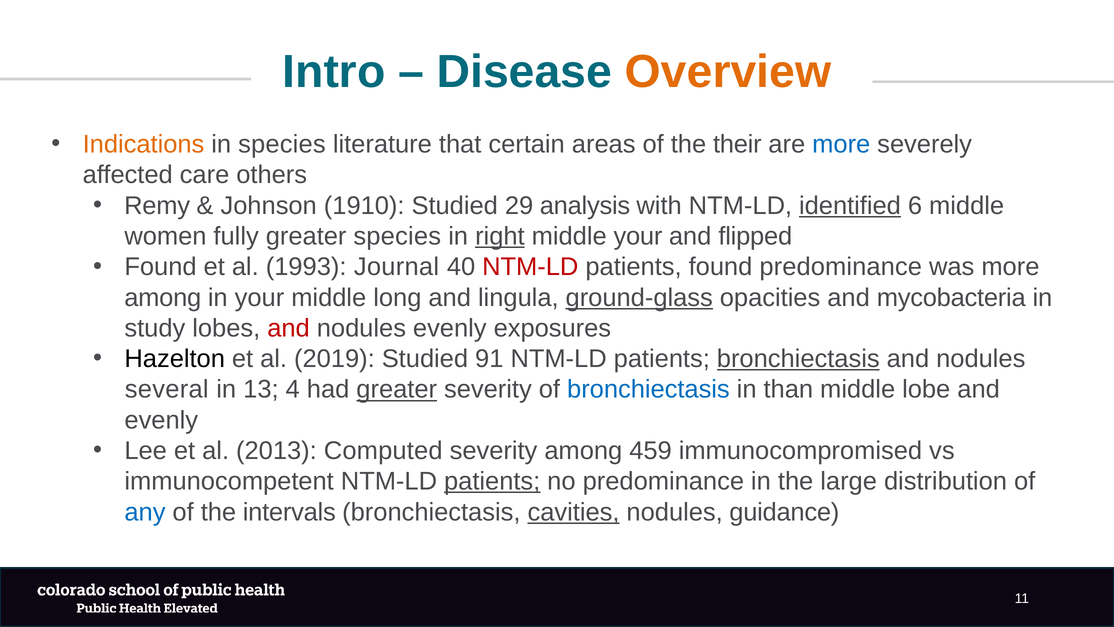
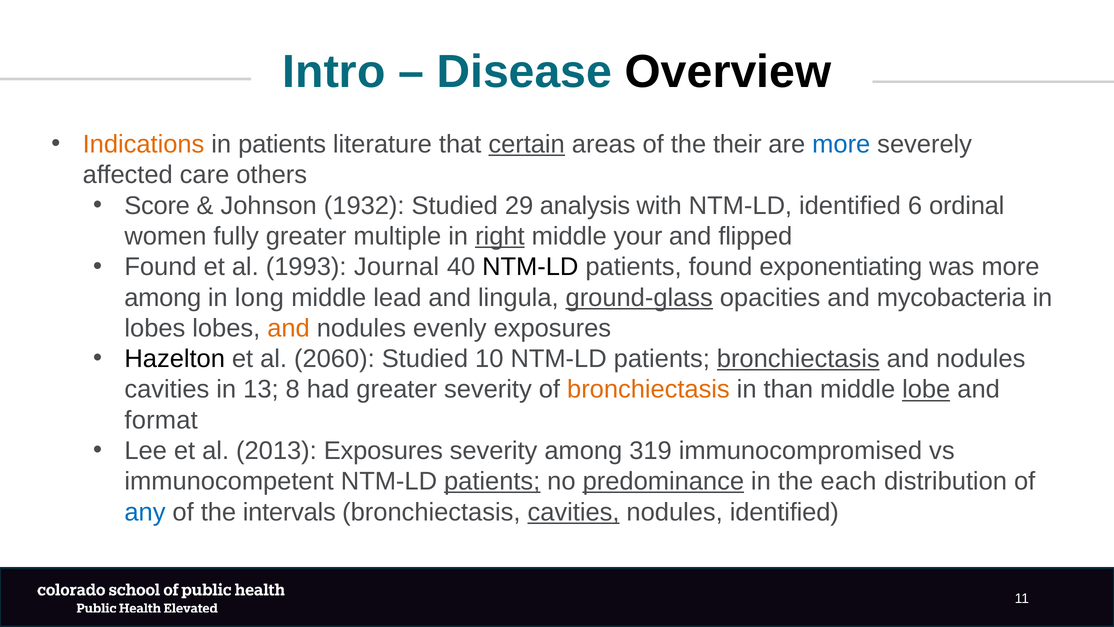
Overview colour: orange -> black (728, 72)
in species: species -> patients (282, 144)
certain underline: none -> present (527, 144)
Remy: Remy -> Score (157, 206)
1910: 1910 -> 1932 (364, 206)
identified underline: present -> none (850, 206)
6 middle: middle -> ordinal (967, 206)
greater species: species -> multiple (397, 236)
NTM-LD colour: red -> black (530, 267)
found predominance: predominance -> exponentiating (841, 267)
in your: your -> long (259, 297)
long: long -> lead (397, 297)
study: study -> lobes (155, 328)
and colour: red -> orange (289, 328)
2019: 2019 -> 2060 (334, 359)
91: 91 -> 10 (489, 359)
several: several -> cavities (167, 389)
4: 4 -> 8 (293, 389)
greater underline: present -> none (397, 389)
bronchiectasis colour: blue -> orange (648, 389)
lobe underline: none -> present (926, 389)
evenly: evenly -> format (161, 420)
2013 Computed: Computed -> Exposures (383, 451)
459: 459 -> 319 (651, 451)
predominance underline: none -> present (663, 481)
large: large -> each (849, 481)
nodules guidance: guidance -> identified (784, 512)
